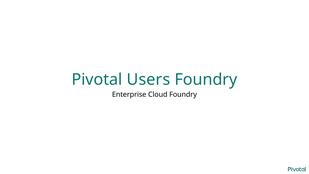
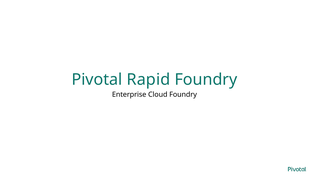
Users: Users -> Rapid (148, 79)
